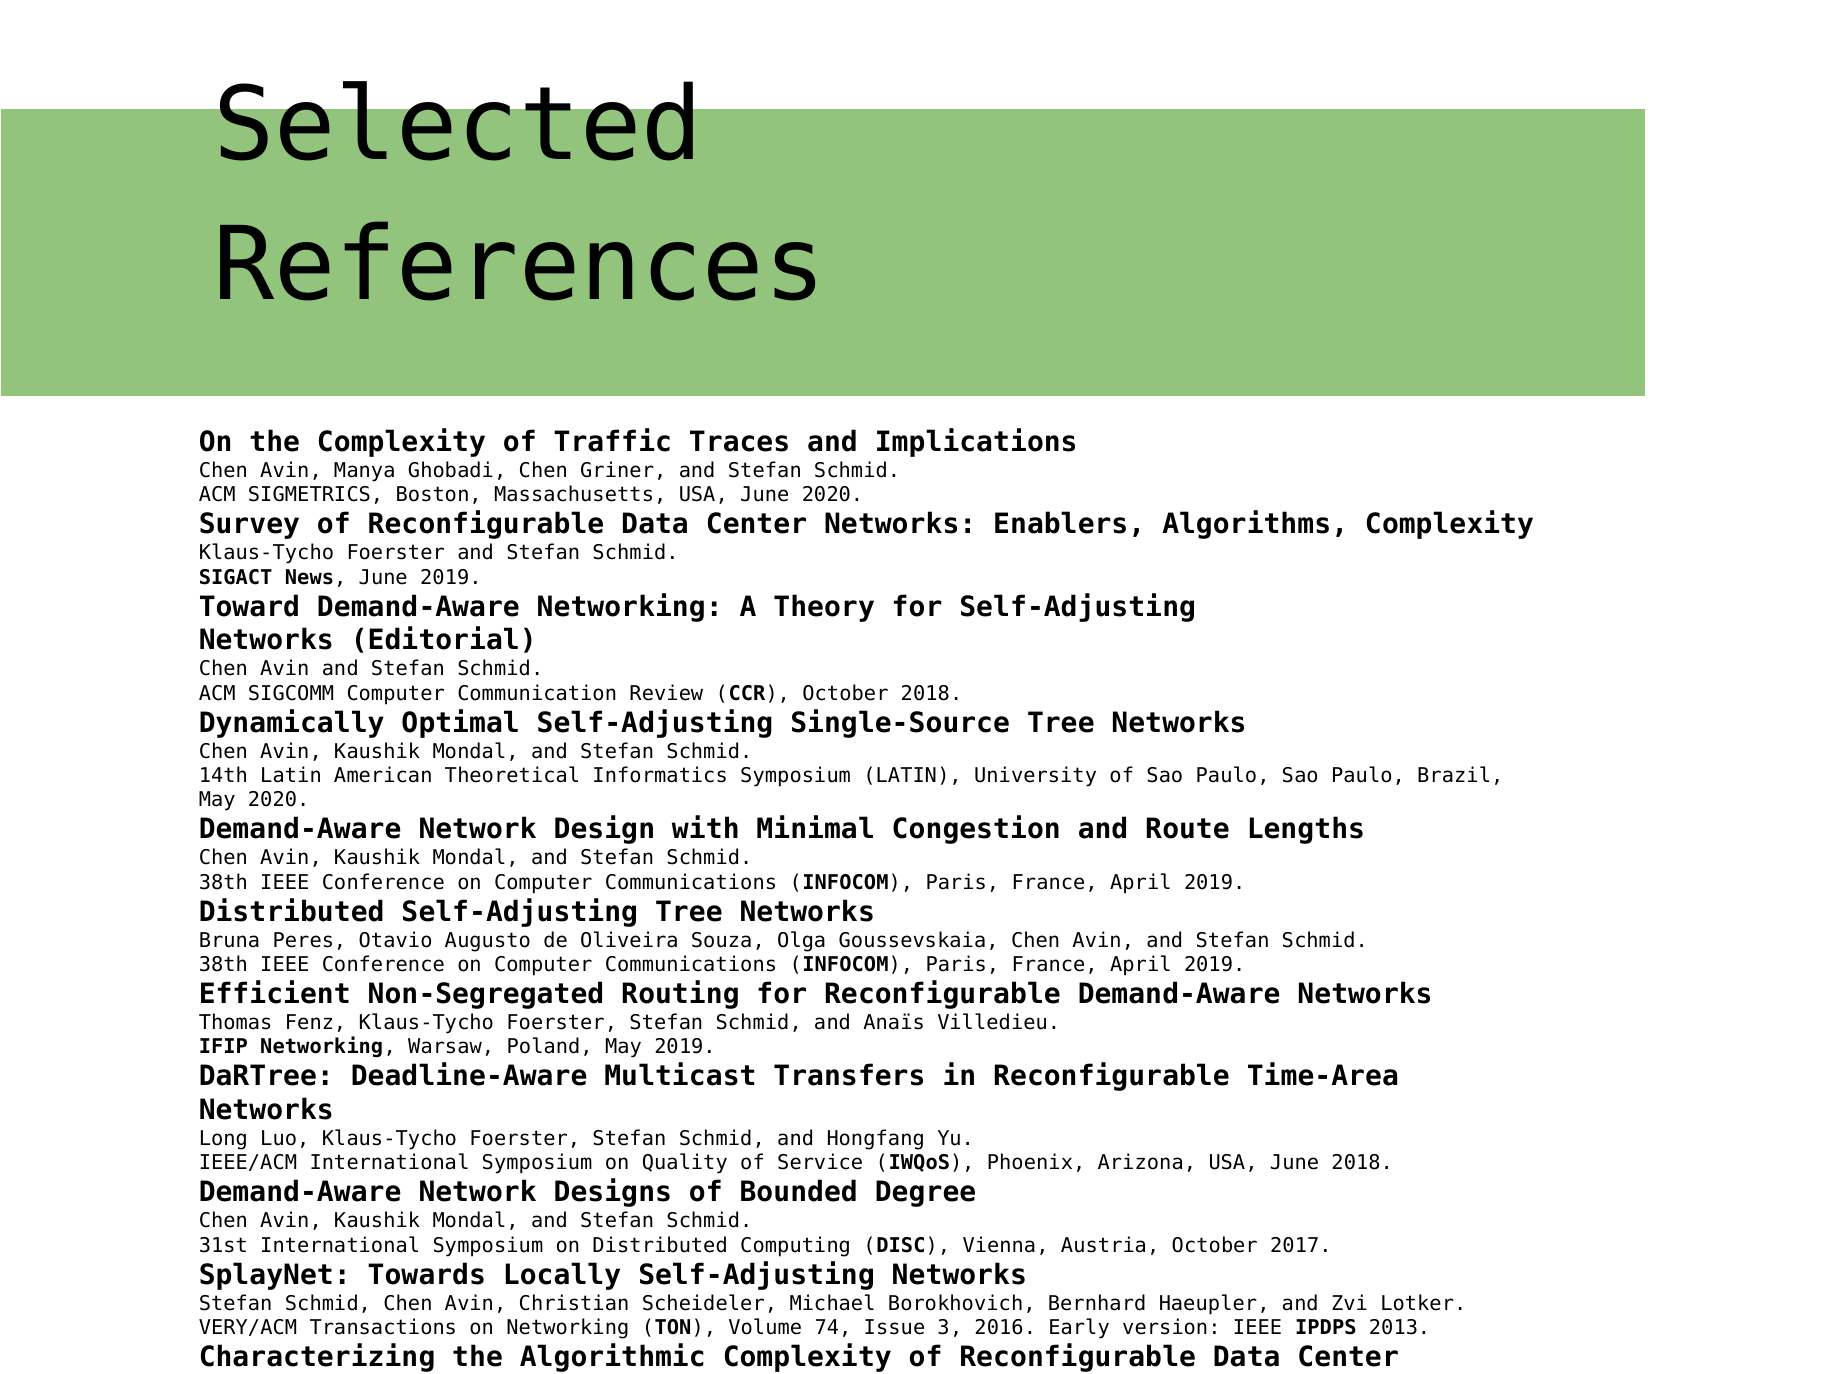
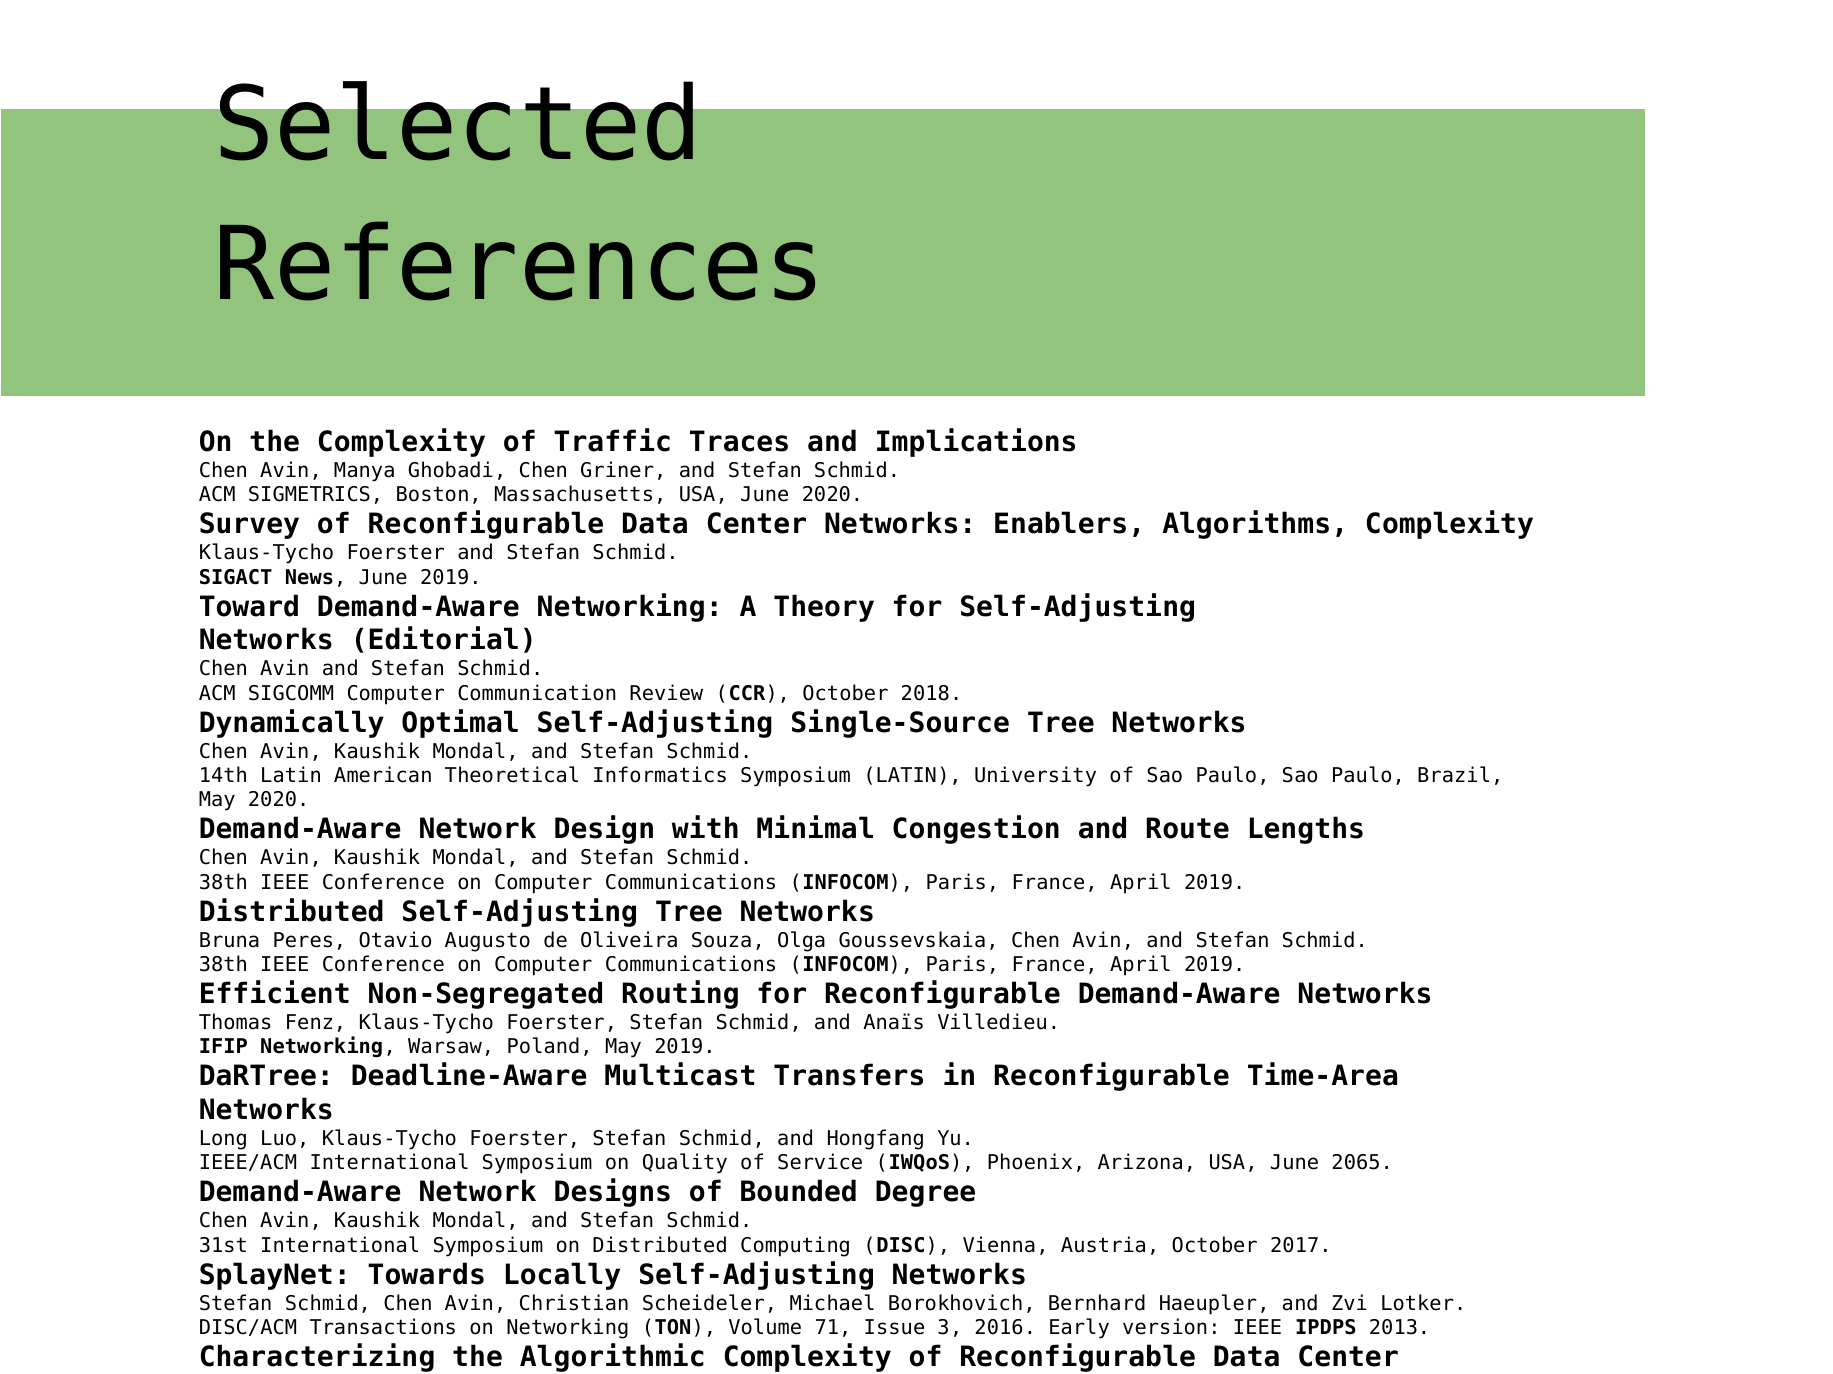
June 2018: 2018 -> 2065 (1362, 1164)
VERY/ACM: VERY/ACM -> DISC/ACM (248, 1329)
74: 74 -> 71 (833, 1329)
